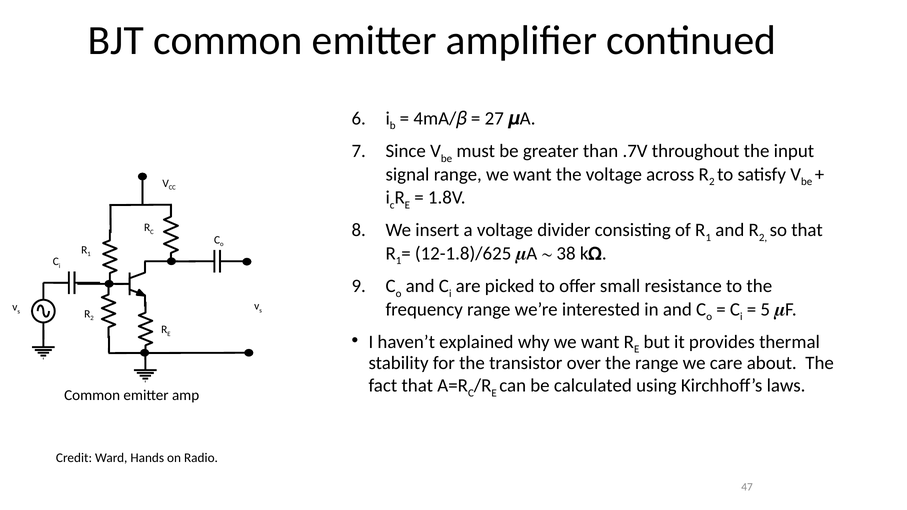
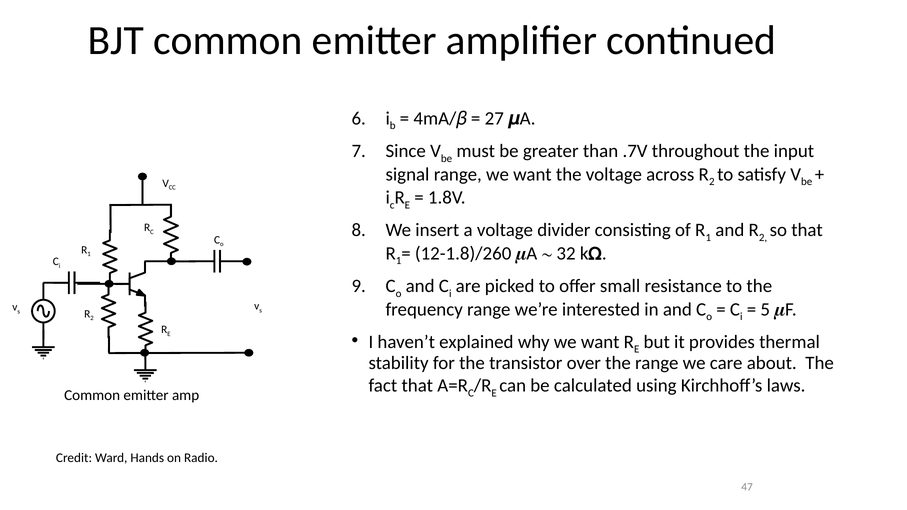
12-1.8)/625: 12-1.8)/625 -> 12-1.8)/260 (463, 254)
38: 38 -> 32 (566, 254)
